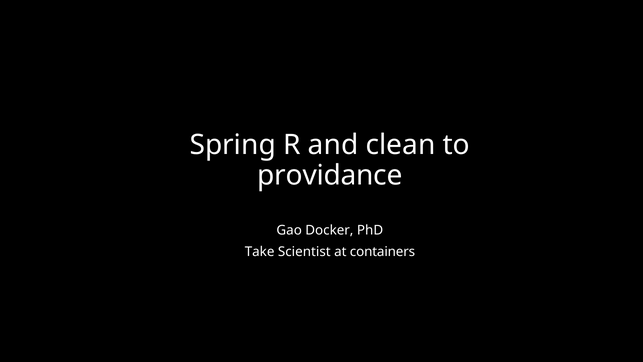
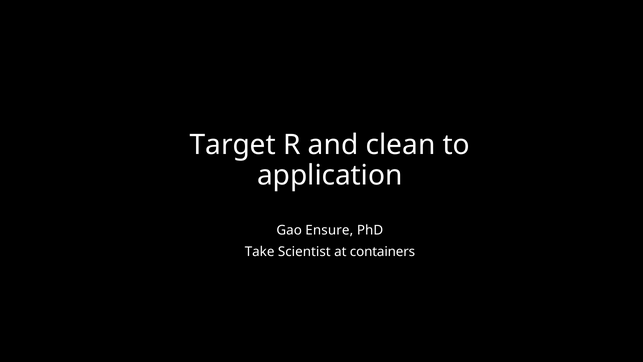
Spring: Spring -> Target (233, 145)
providance: providance -> application (330, 175)
Docker: Docker -> Ensure (329, 230)
